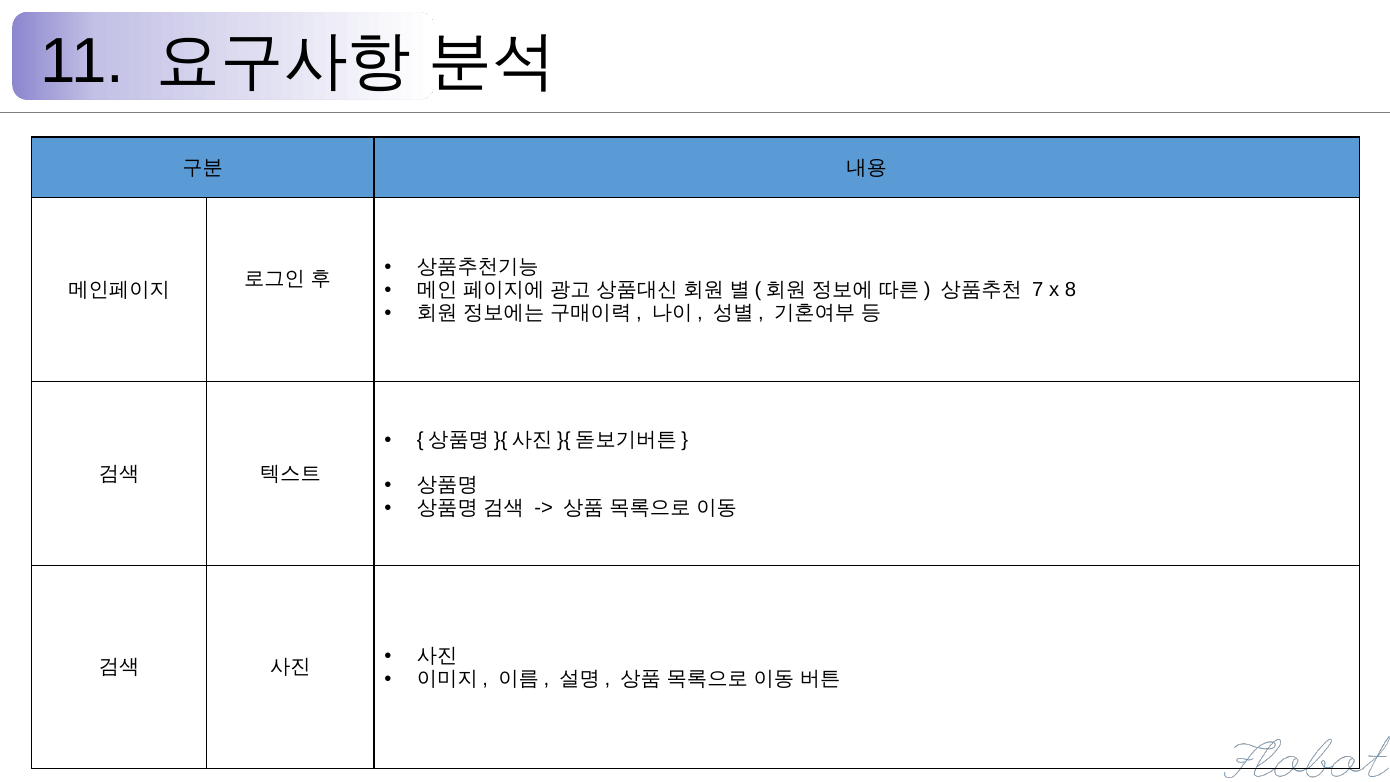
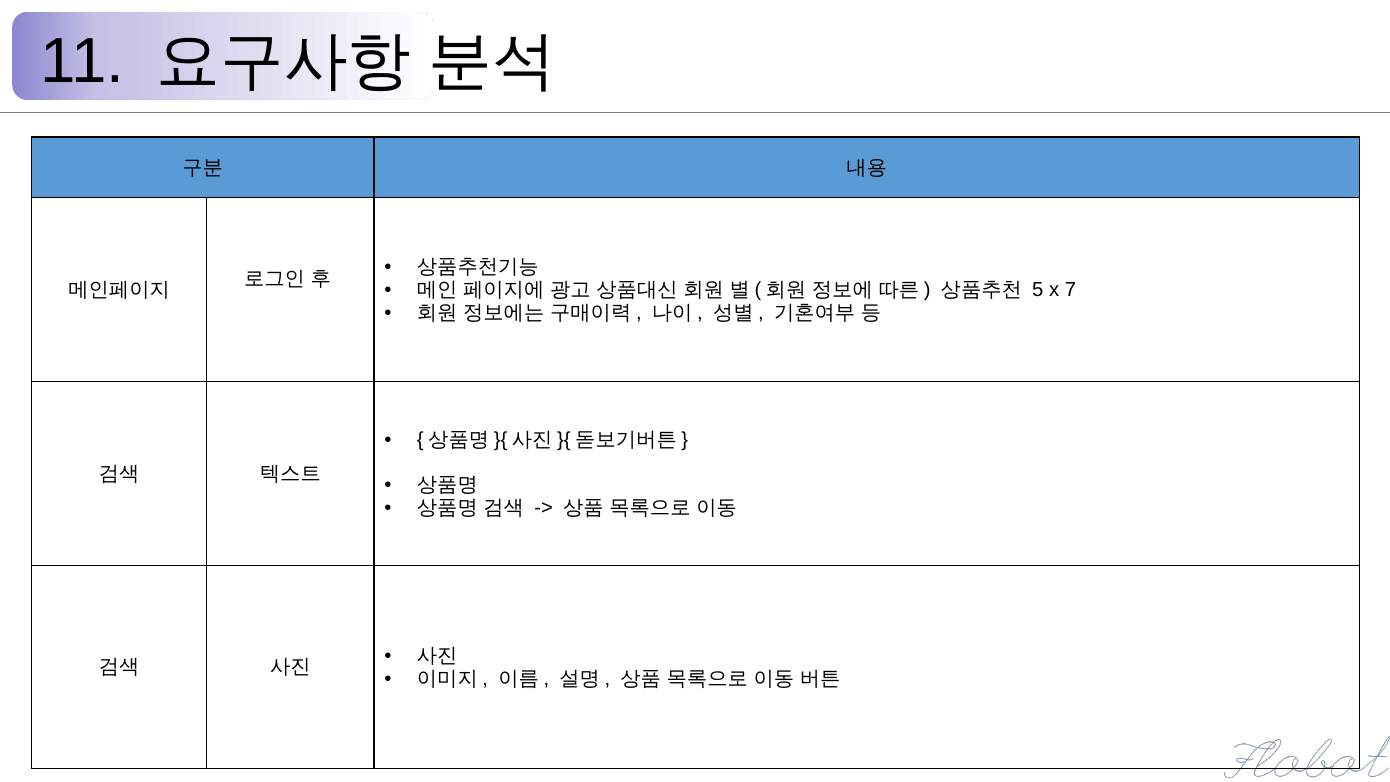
7: 7 -> 5 (1038, 290)
8: 8 -> 7 (1070, 290)
